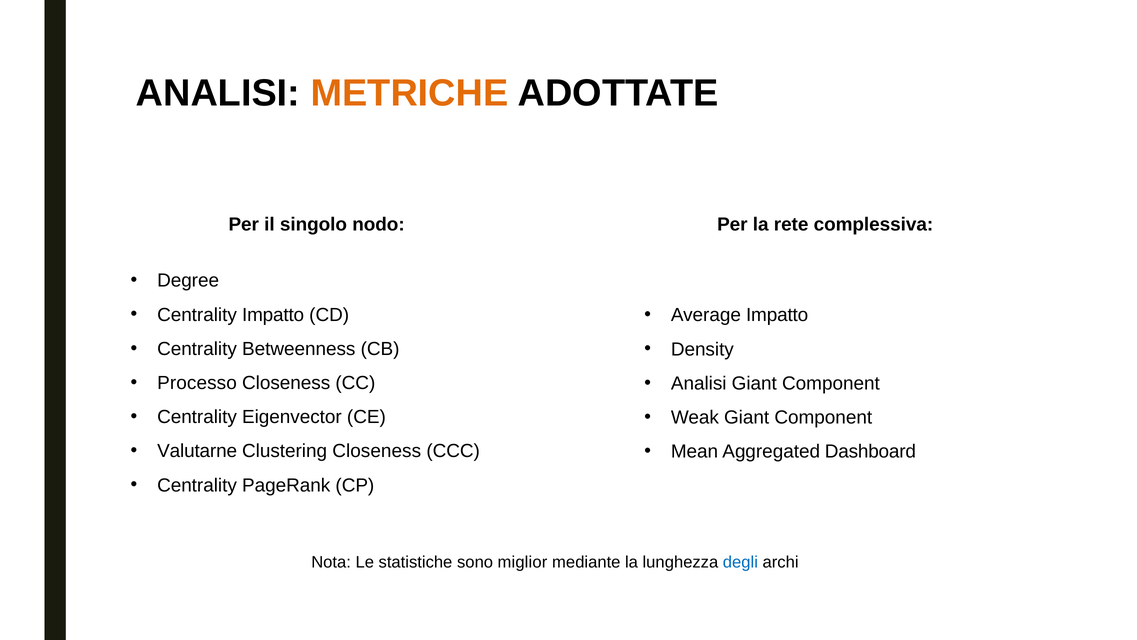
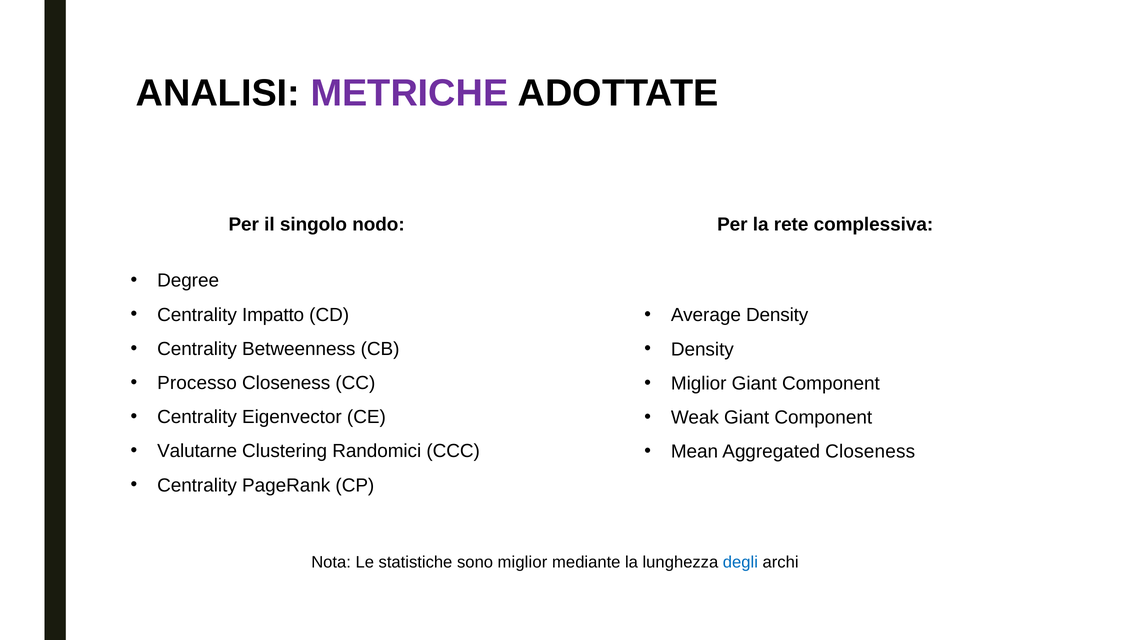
METRICHE colour: orange -> purple (410, 93)
Average Impatto: Impatto -> Density (777, 315)
Analisi: Analisi -> Miglior (699, 383)
Clustering Closeness: Closeness -> Randomici (377, 451)
Aggregated Dashboard: Dashboard -> Closeness (870, 451)
